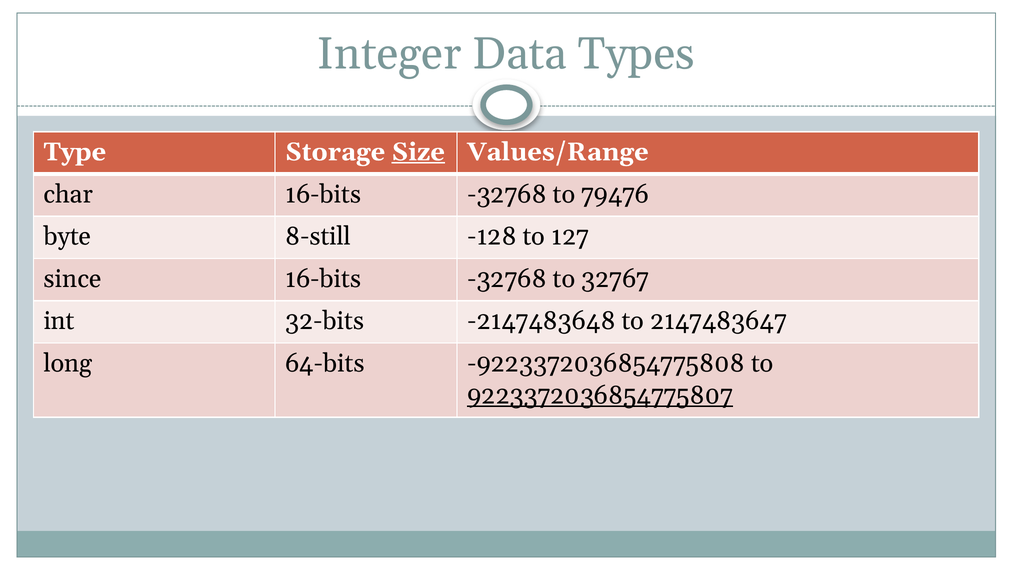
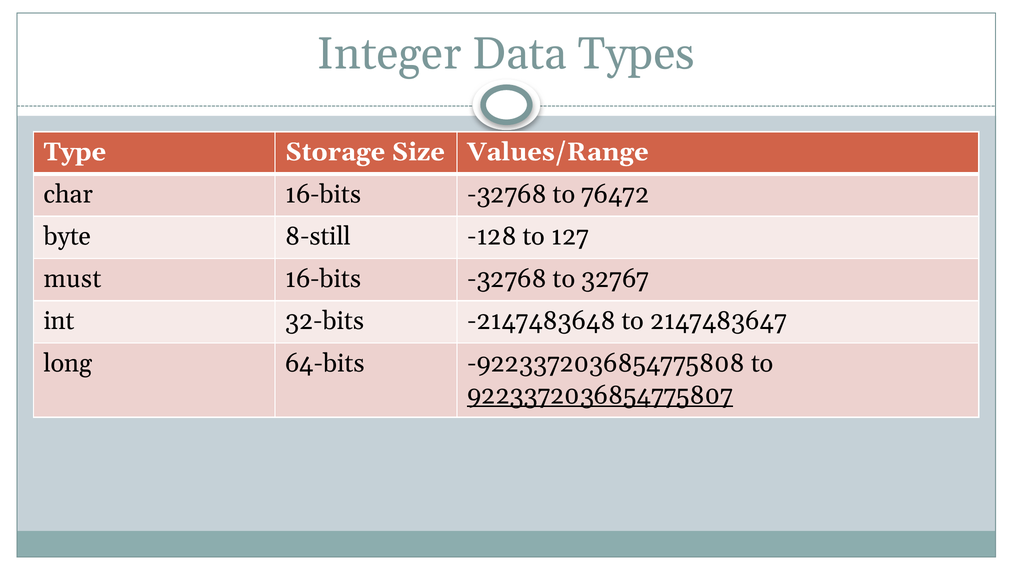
Size underline: present -> none (418, 152)
79476: 79476 -> 76472 (615, 194)
since: since -> must (73, 279)
